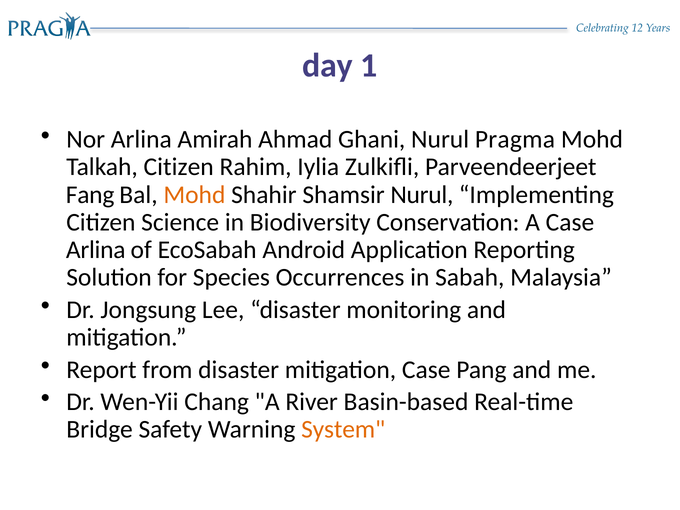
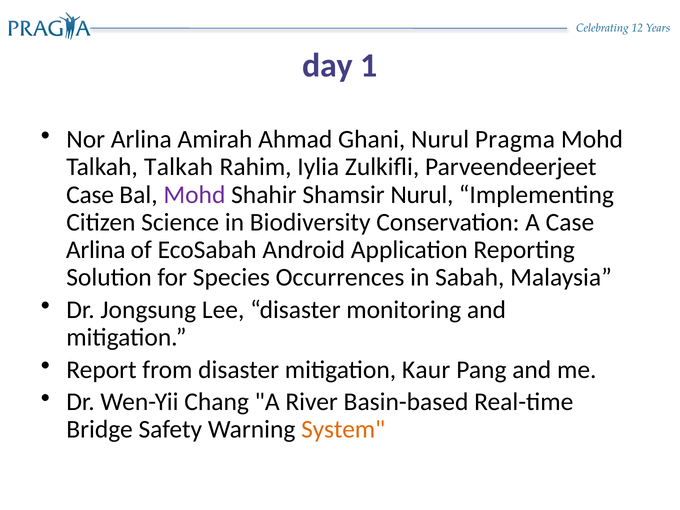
Talkah Citizen: Citizen -> Talkah (179, 167)
Fang: Fang -> Case (90, 195)
Mohd colour: orange -> purple (194, 195)
mitigation Case: Case -> Kaur (426, 370)
